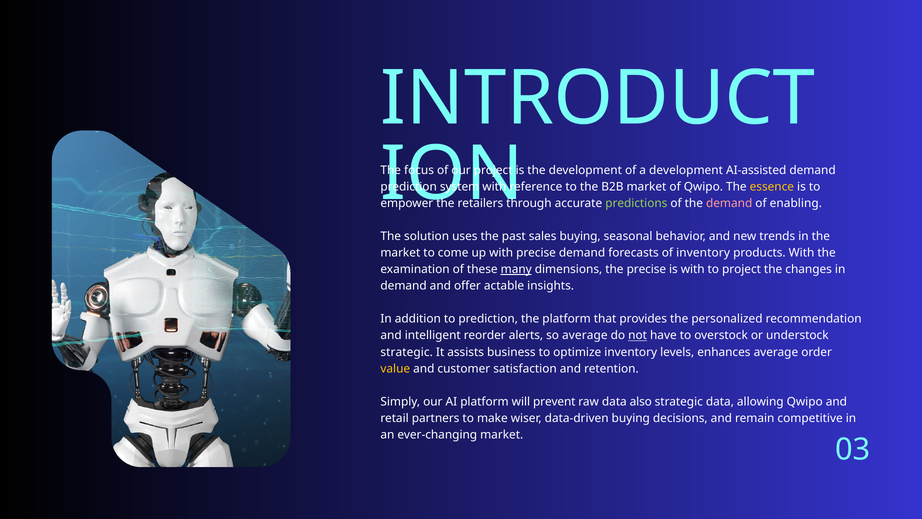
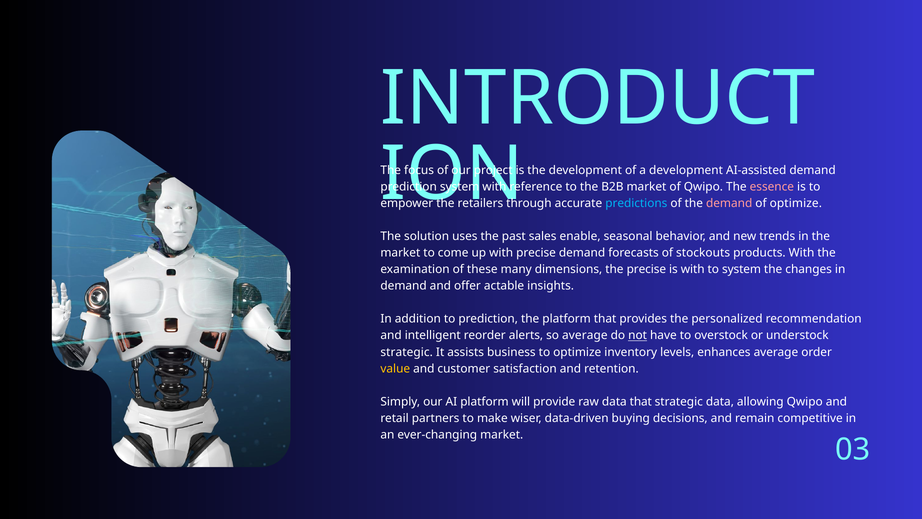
essence colour: yellow -> pink (772, 187)
predictions colour: light green -> light blue (636, 203)
of enabling: enabling -> optimize (796, 203)
sales buying: buying -> enable (580, 236)
of inventory: inventory -> stockouts (703, 253)
many underline: present -> none (516, 269)
to project: project -> system (742, 269)
prevent: prevent -> provide (554, 401)
data also: also -> that (641, 401)
